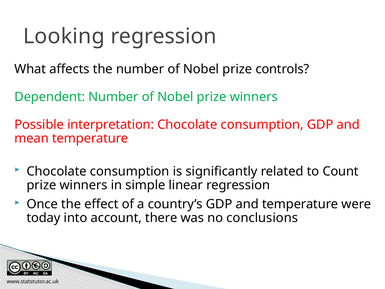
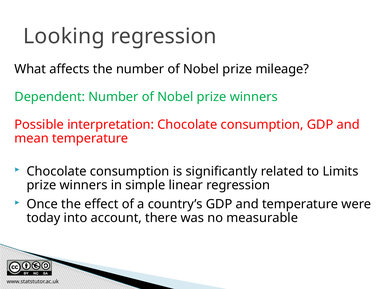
controls: controls -> mileage (282, 69)
Count: Count -> Limits (341, 171)
conclusions: conclusions -> measurable (262, 218)
